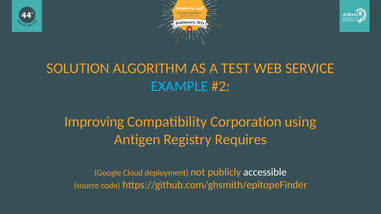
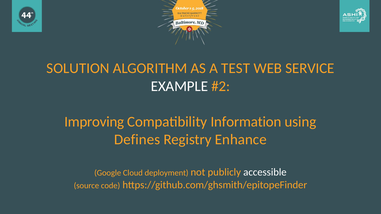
EXAMPLE colour: light blue -> white (179, 86)
Corporation: Corporation -> Information (246, 122)
Antigen: Antigen -> Defines (137, 140)
Requires: Requires -> Enhance (241, 140)
